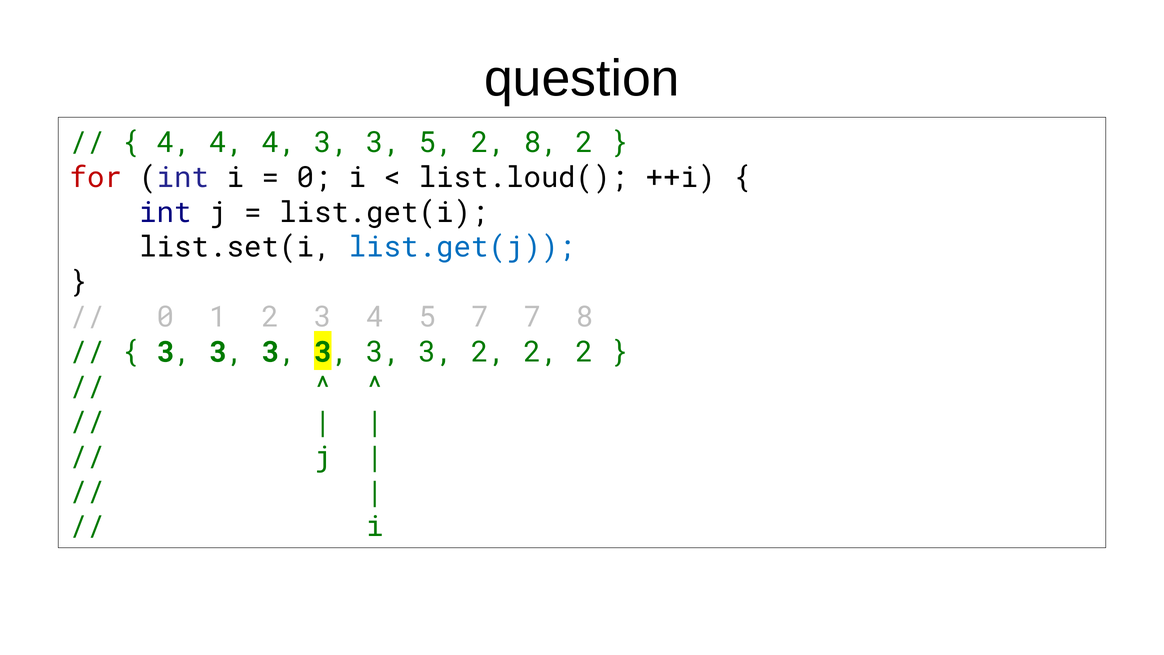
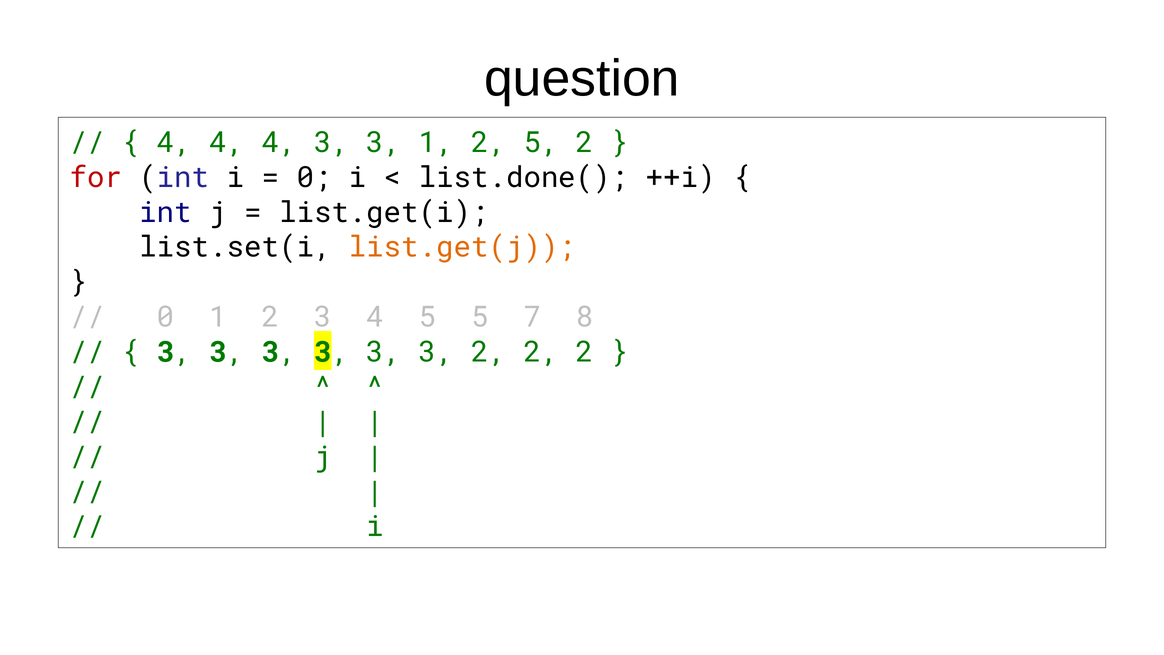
3 5: 5 -> 1 (436, 143)
2 8: 8 -> 5 (541, 143)
list.loud(: list.loud( -> list.done( (524, 177)
list.get(j colour: blue -> orange (462, 247)
5 7: 7 -> 5 (480, 317)
